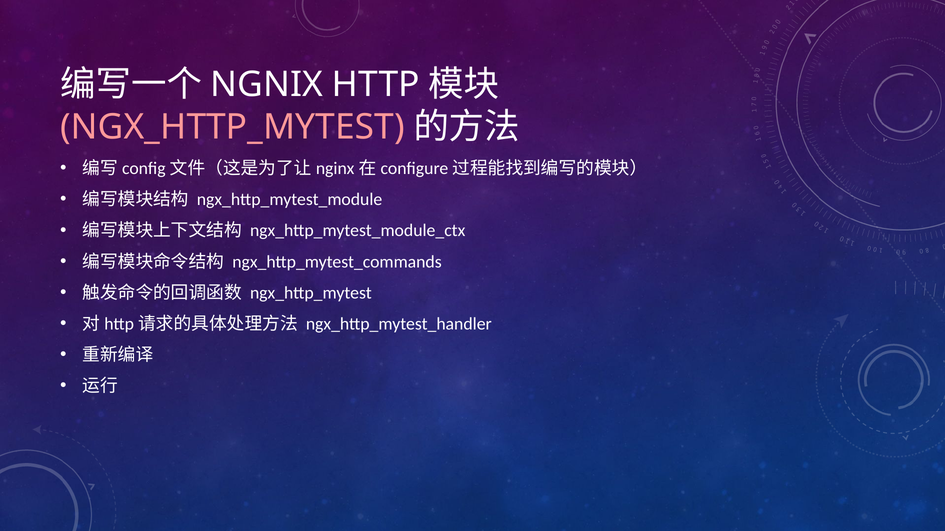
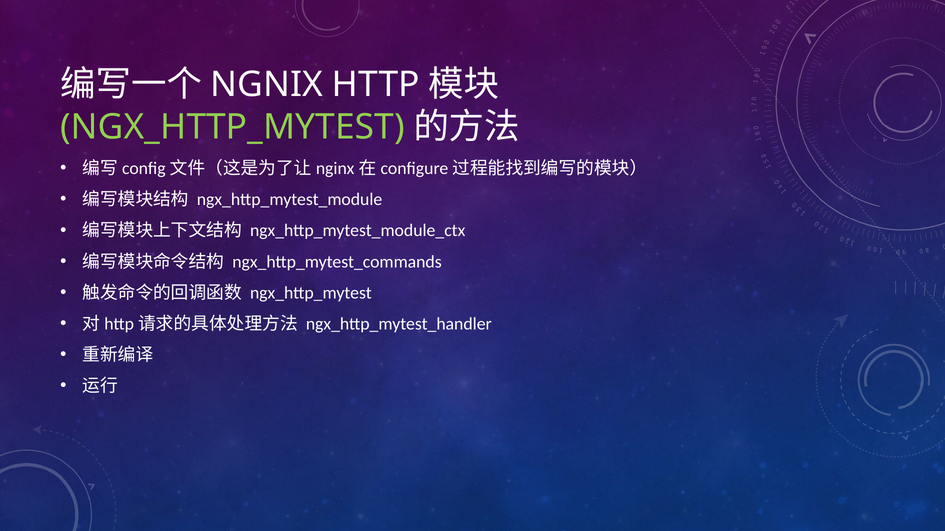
NGX_HTTP_MYTEST colour: pink -> light green (233, 127)
